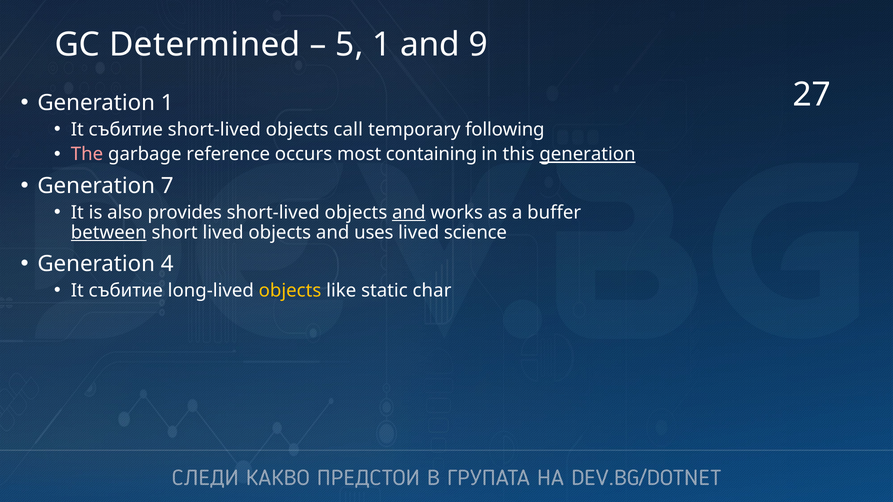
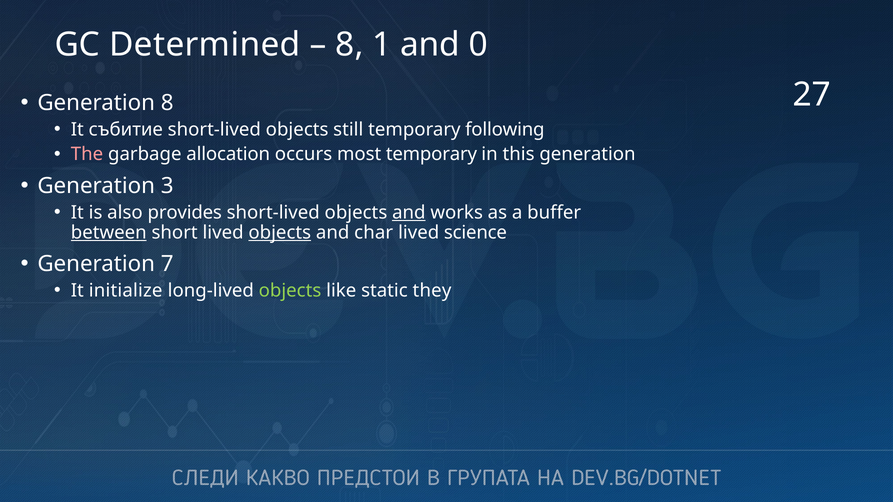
5: 5 -> 8 (349, 45)
9: 9 -> 0 (478, 45)
Generation 1: 1 -> 8 (167, 103)
call: call -> still (348, 130)
reference: reference -> allocation (228, 154)
most containing: containing -> temporary (431, 154)
generation underline: present -> none (587, 154)
7: 7 -> 3 (167, 186)
objects underline: none -> present (280, 233)
uses: uses -> char (374, 233)
4: 4 -> 7 (167, 264)
събитие: събитие -> initialize (126, 291)
objects colour: yellow -> light green (290, 291)
char: char -> they (432, 291)
